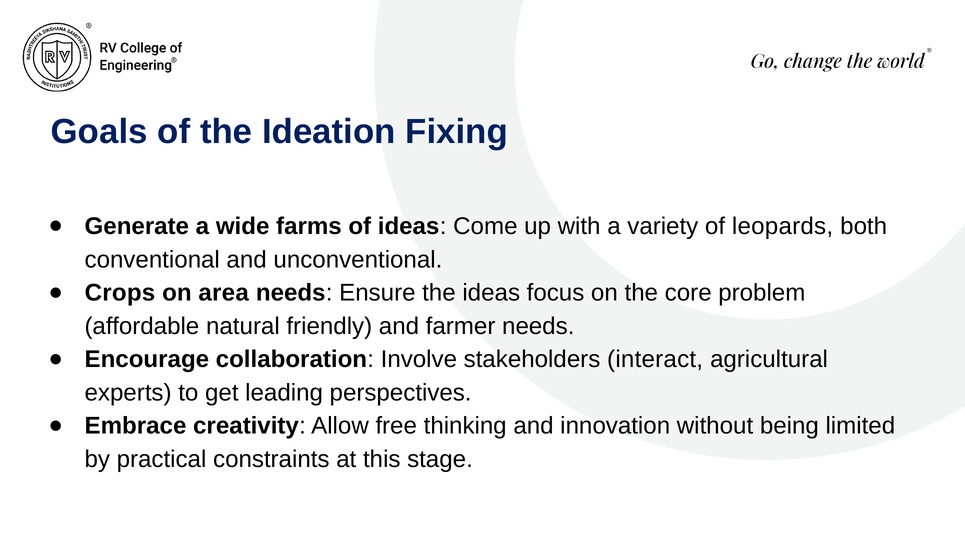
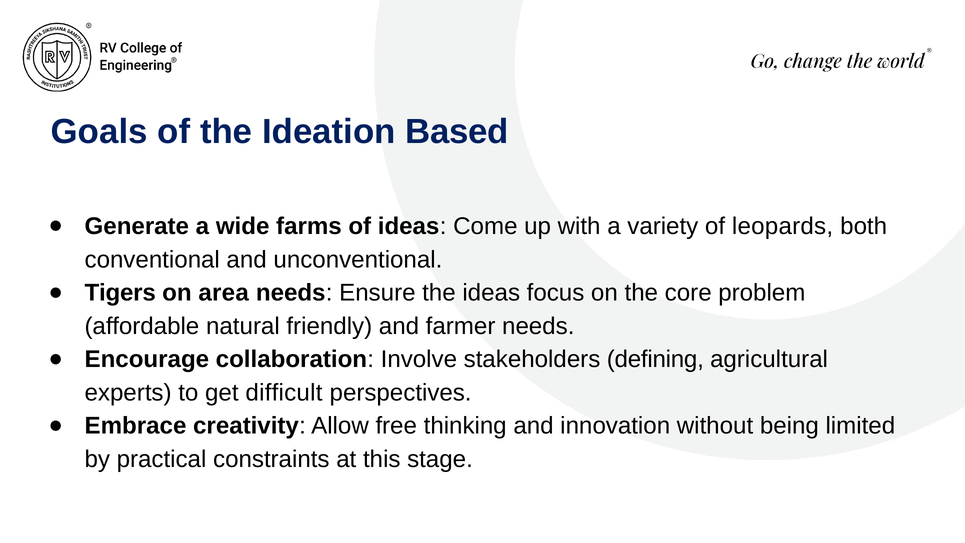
Fixing: Fixing -> Based (457, 132)
Crops: Crops -> Tigers (120, 293)
interact: interact -> defining (655, 359)
leading: leading -> difficult (284, 393)
